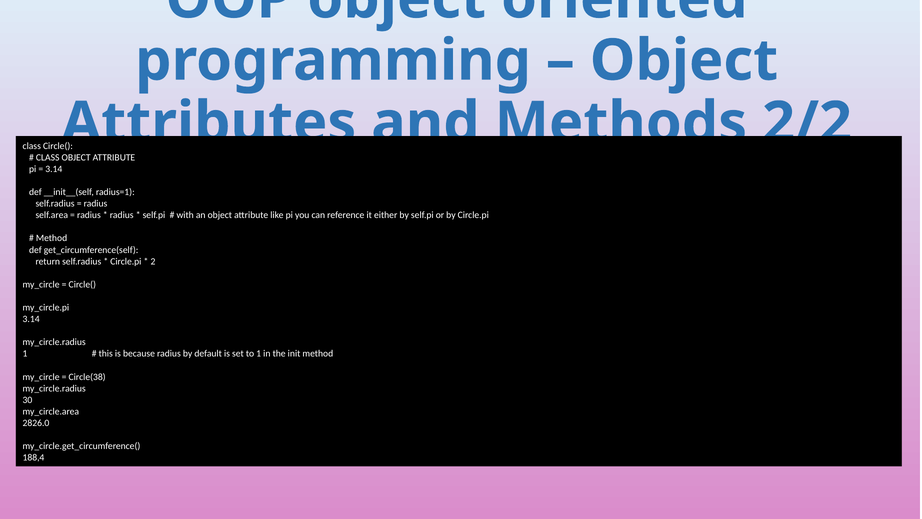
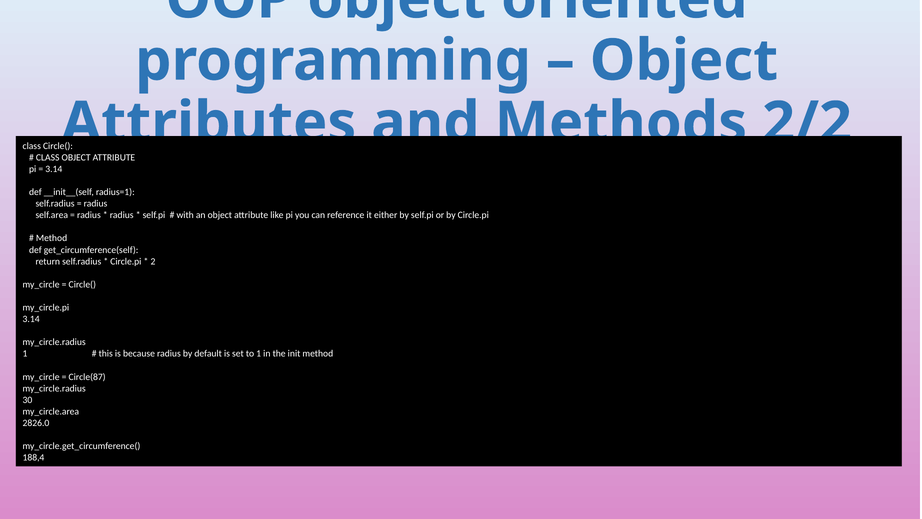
Circle(38: Circle(38 -> Circle(87 (87, 377)
